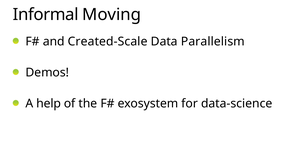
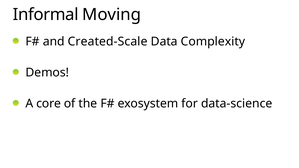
Parallelism: Parallelism -> Complexity (213, 42)
help: help -> core (49, 104)
